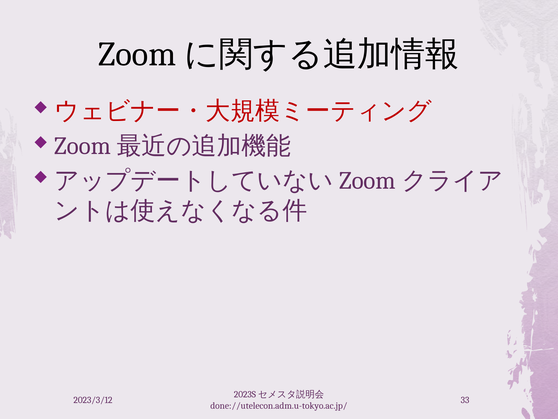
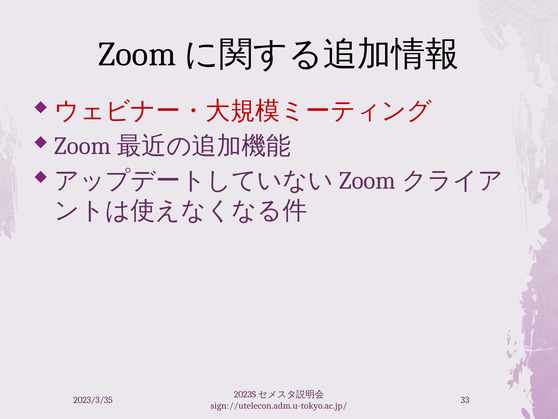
2023/3/12: 2023/3/12 -> 2023/3/35 (93, 400)
done://utelecon.adm.u-tokyo.ac.jp/: done://utelecon.adm.u-tokyo.ac.jp/ -> sign://utelecon.adm.u-tokyo.ac.jp/ (279, 405)
